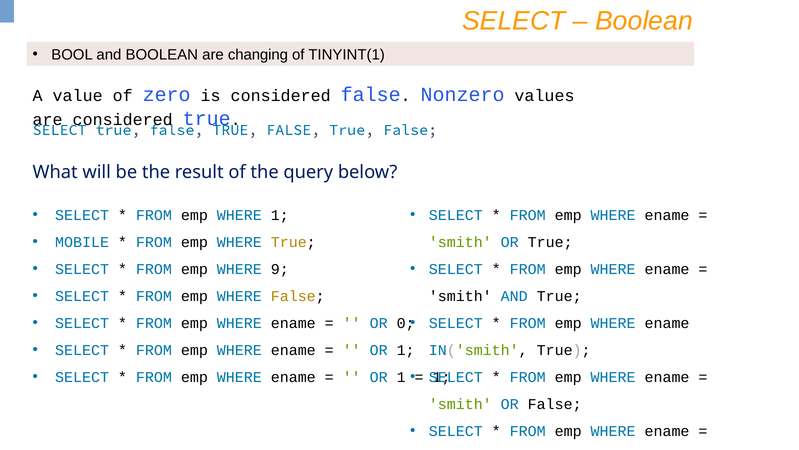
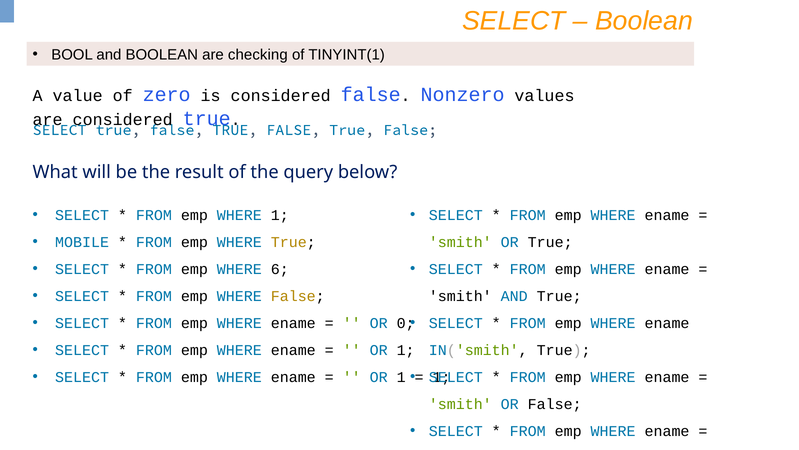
changing: changing -> checking (258, 55)
9: 9 -> 6 (280, 269)
